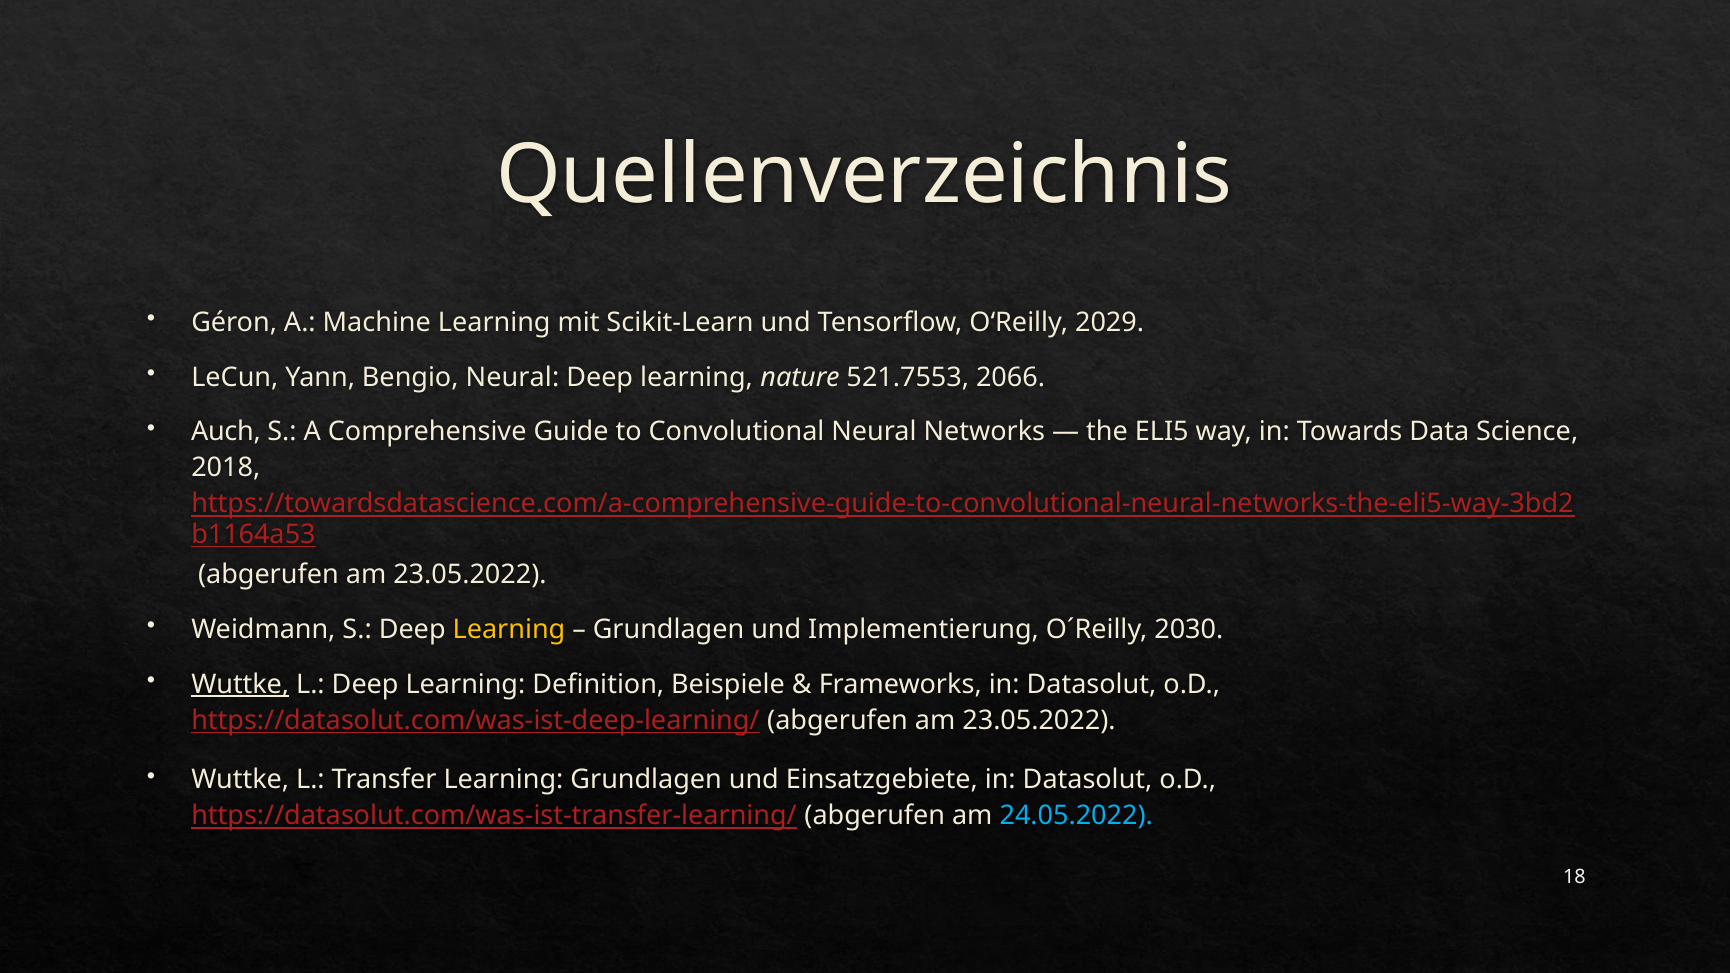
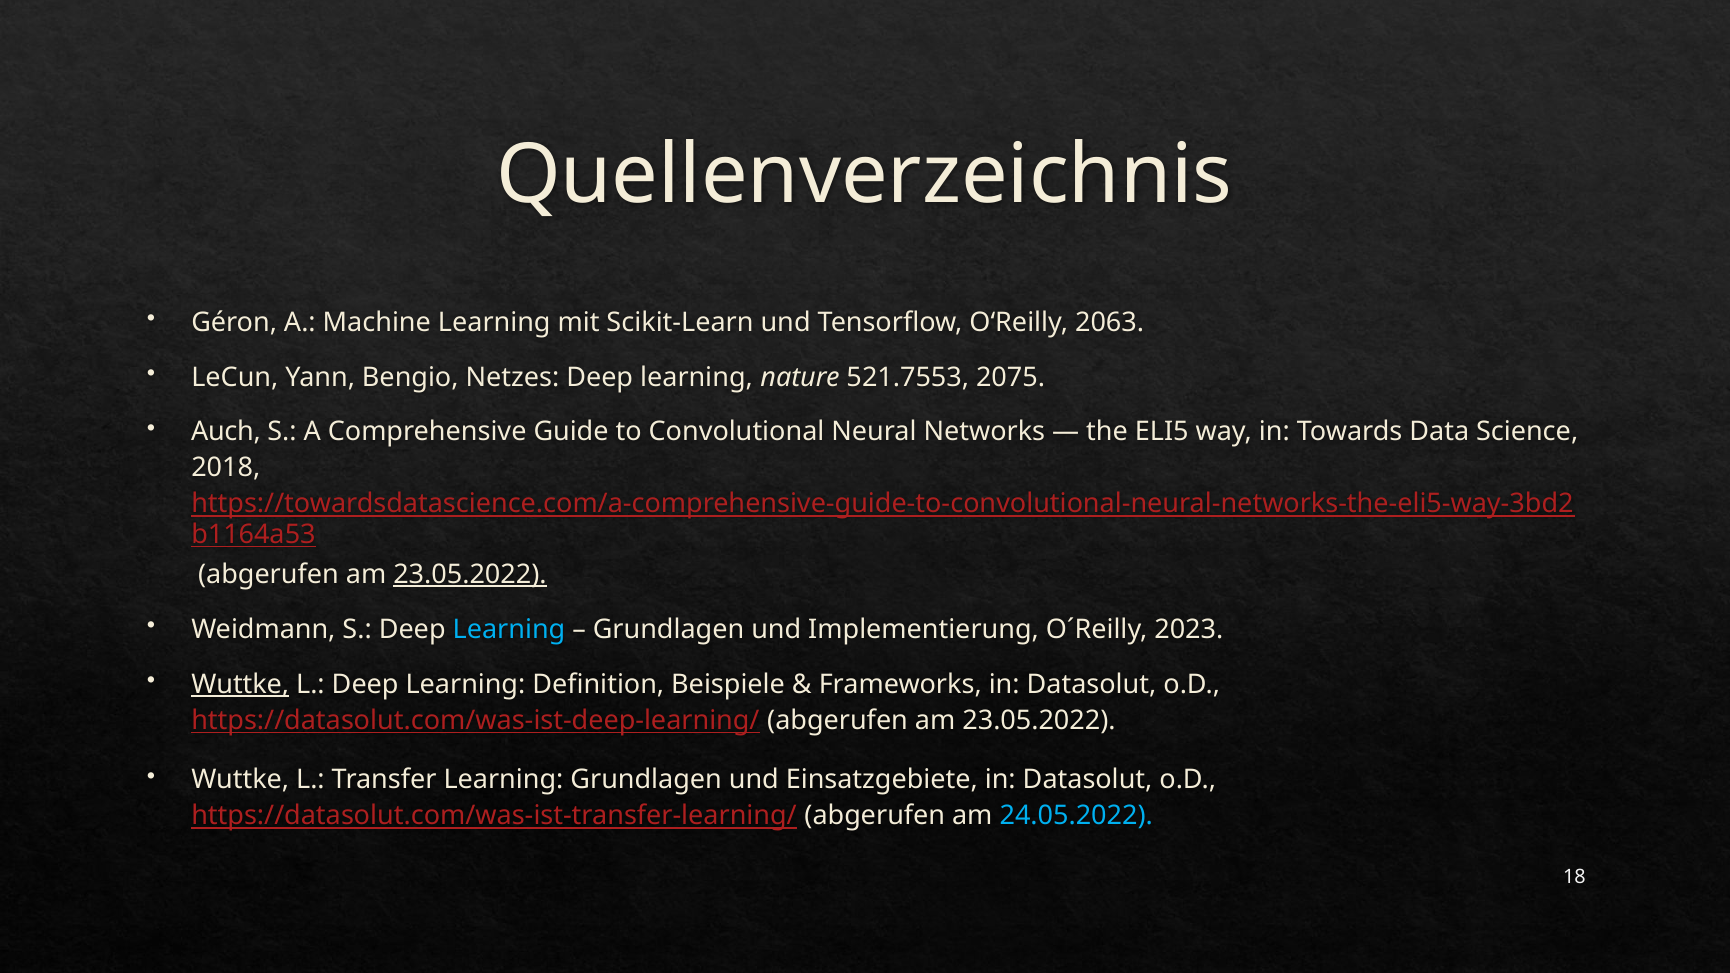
2029: 2029 -> 2063 (1110, 322)
Bengio Neural: Neural -> Netzes (513, 377)
2066: 2066 -> 2075 (1011, 377)
23.05.2022 underline: none -> present (470, 575)
Learning colour: yellow -> light blue (509, 629)
2030: 2030 -> 2023 (1189, 629)
